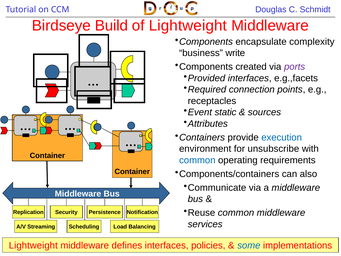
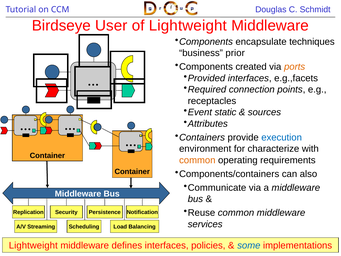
Build: Build -> User (111, 26)
complexity: complexity -> techniques (312, 42)
write: write -> prior (235, 53)
ports colour: purple -> orange (295, 67)
unsubscribe: unsubscribe -> characterize (273, 149)
common colour: blue -> orange (197, 160)
